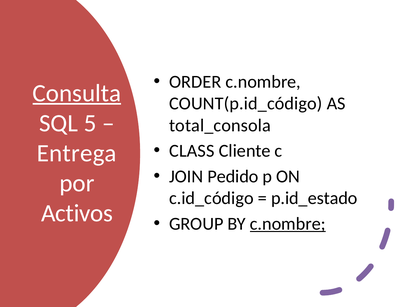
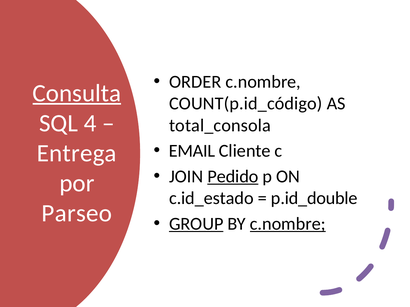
5: 5 -> 4 (90, 123)
CLASS: CLASS -> EMAIL (192, 151)
Pedido underline: none -> present (233, 177)
c.id_código: c.id_código -> c.id_estado (211, 199)
p.id_estado: p.id_estado -> p.id_double (314, 199)
Activos: Activos -> Parseo (77, 214)
GROUP underline: none -> present (196, 224)
